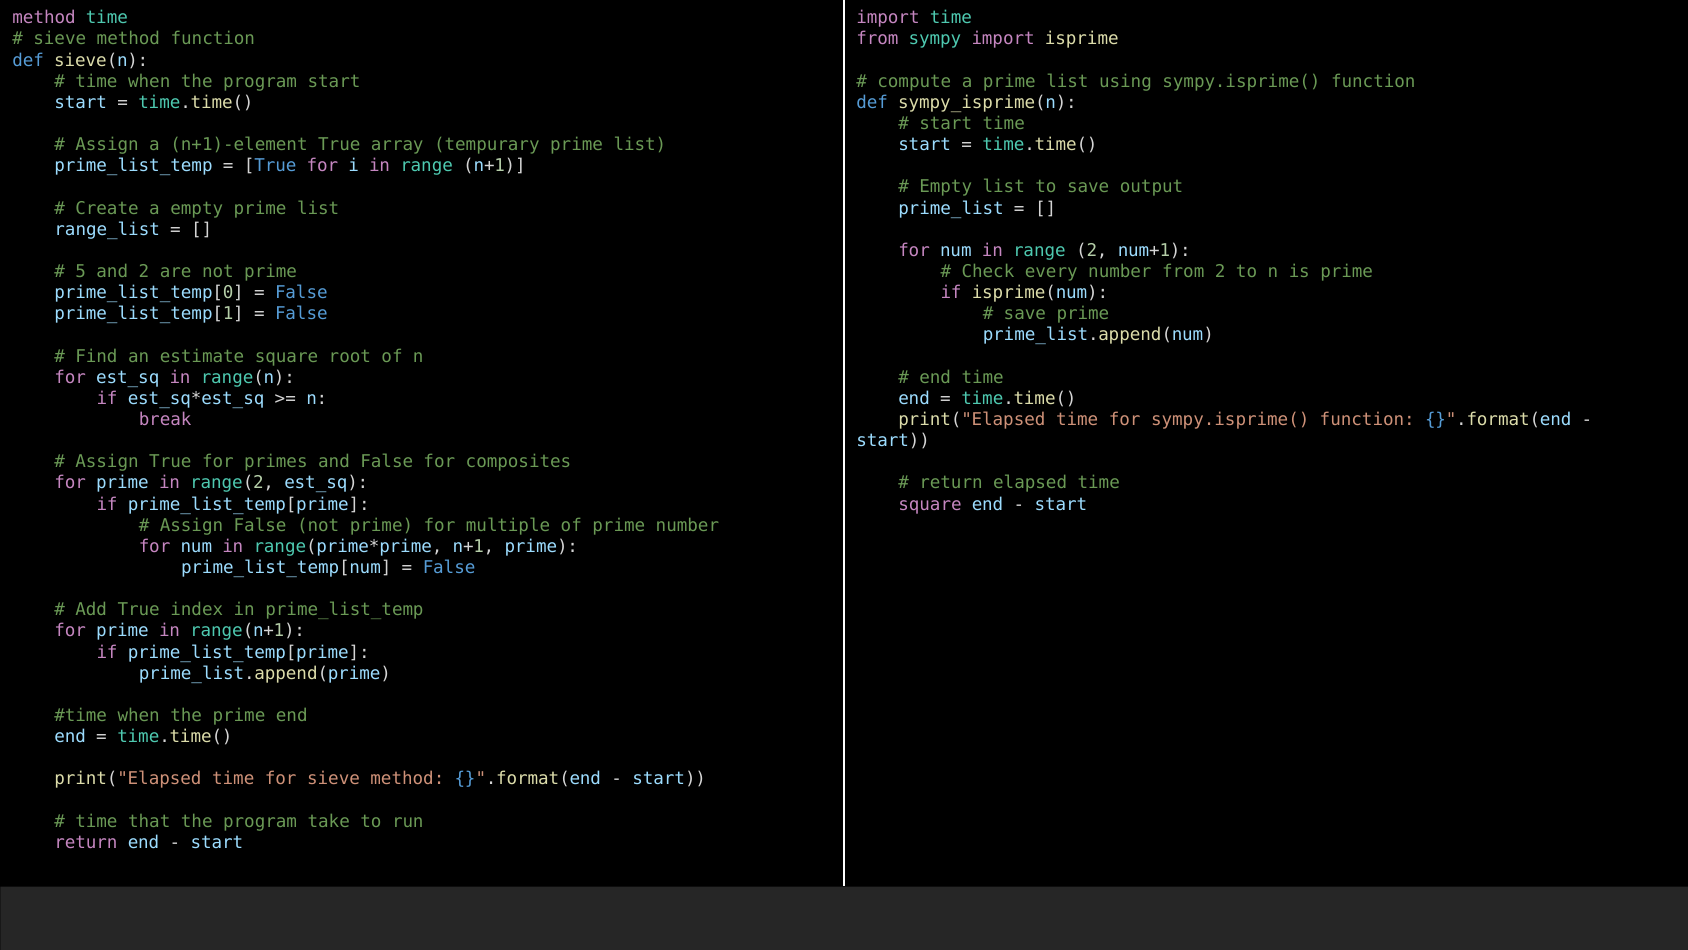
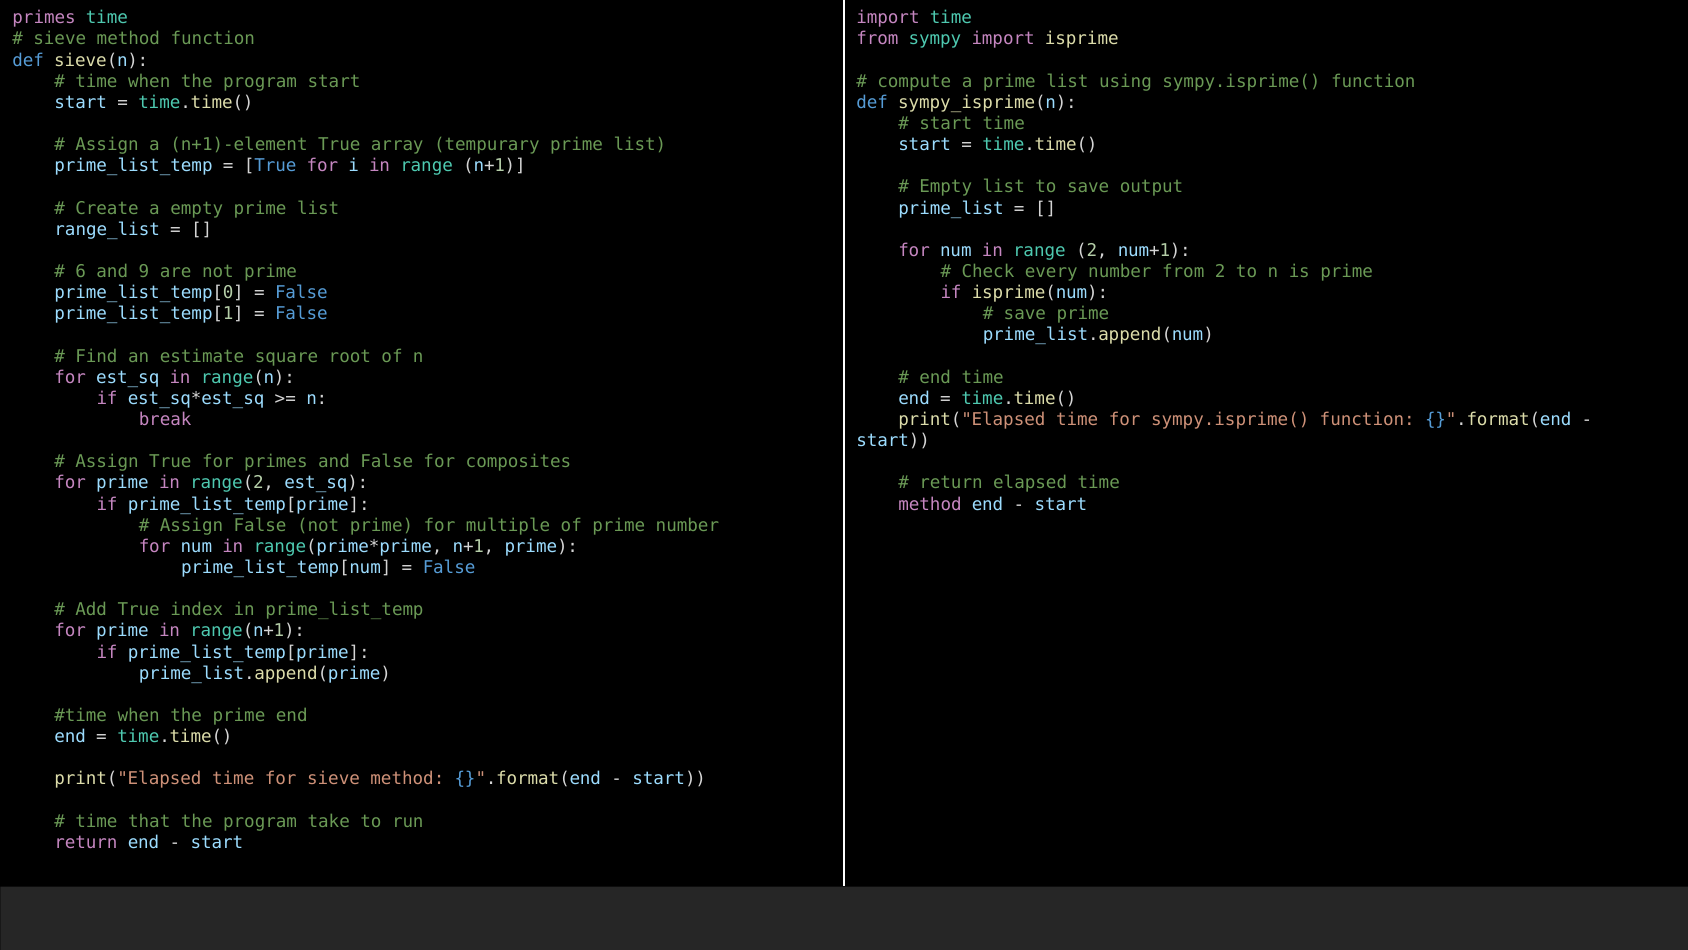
method: method -> primes (44, 18)
5: 5 -> 6 (81, 272)
and 2: 2 -> 9 (144, 272)
square: square -> method (930, 504)
